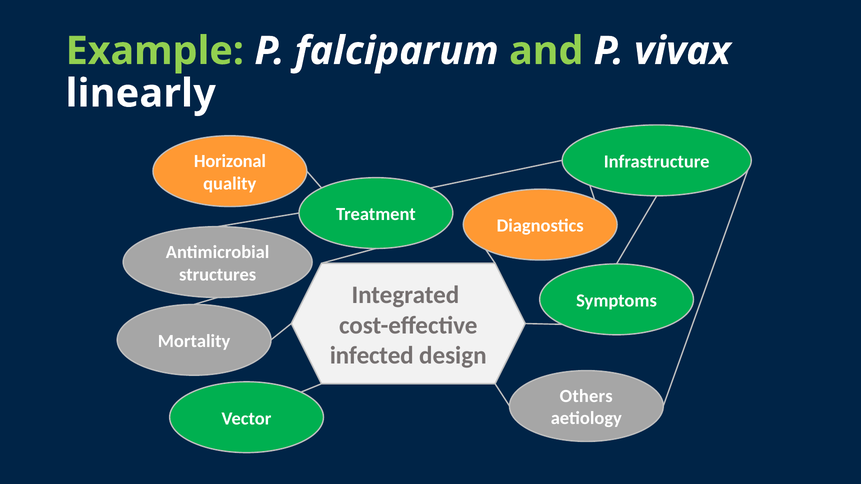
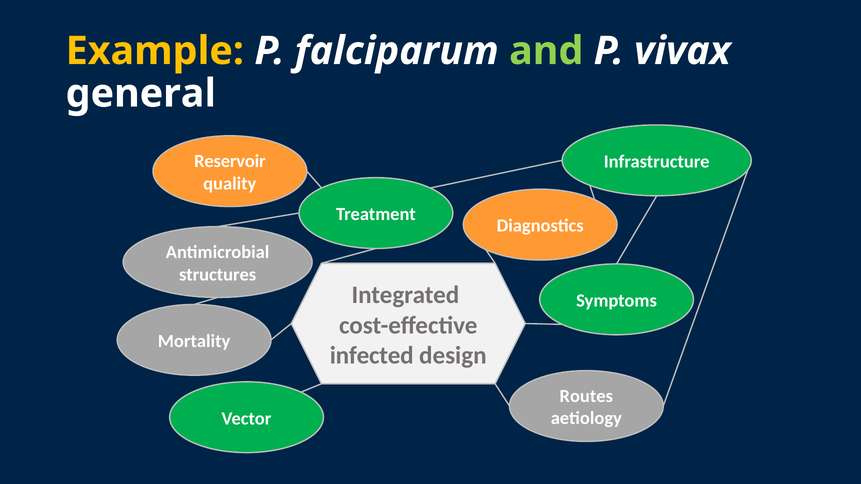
Example colour: light green -> yellow (155, 51)
linearly: linearly -> general (141, 94)
Horizonal: Horizonal -> Reservoir (230, 161)
Others: Others -> Routes (586, 396)
